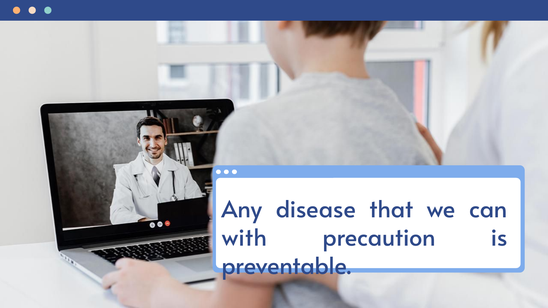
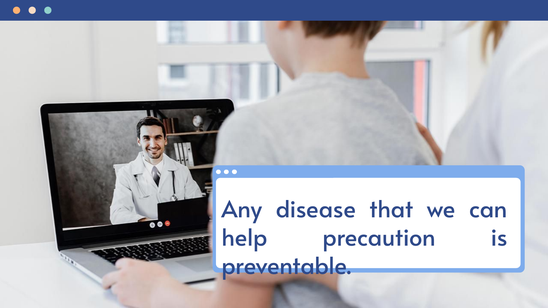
with: with -> help (245, 238)
